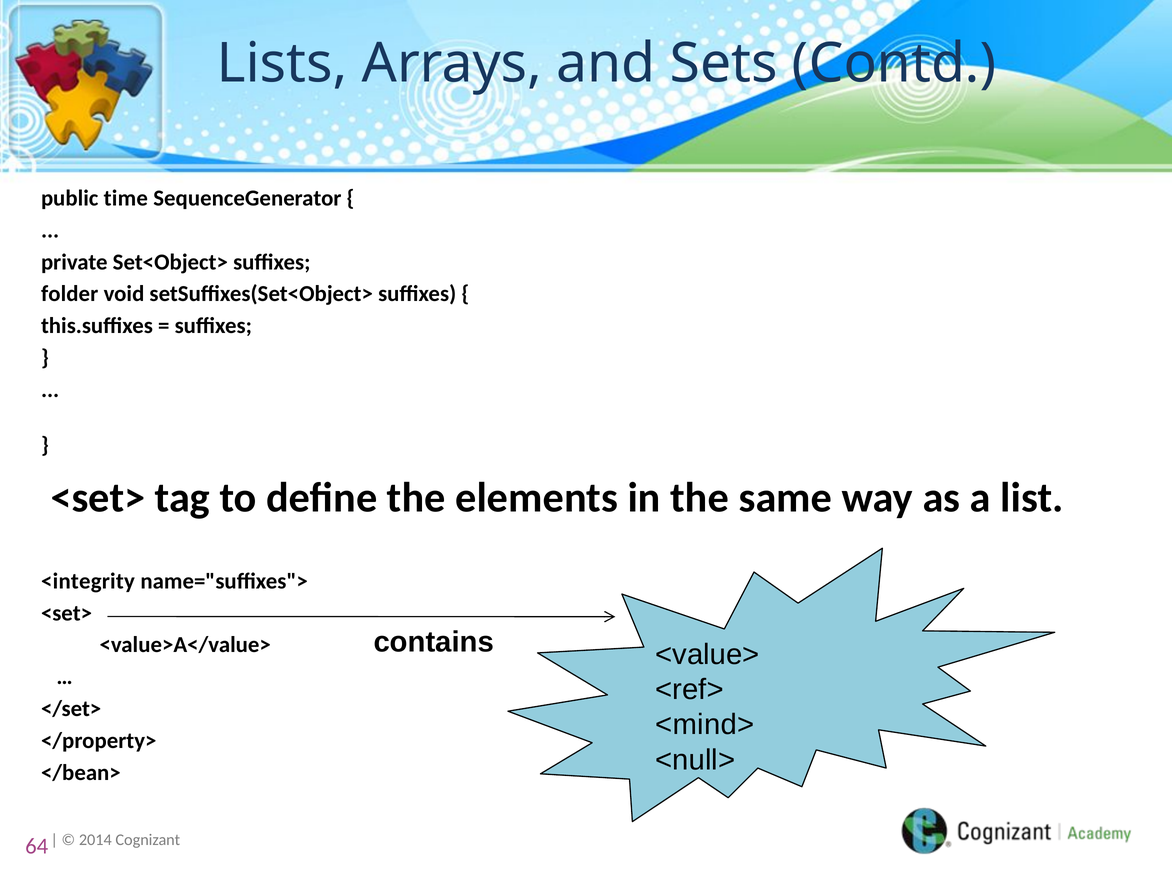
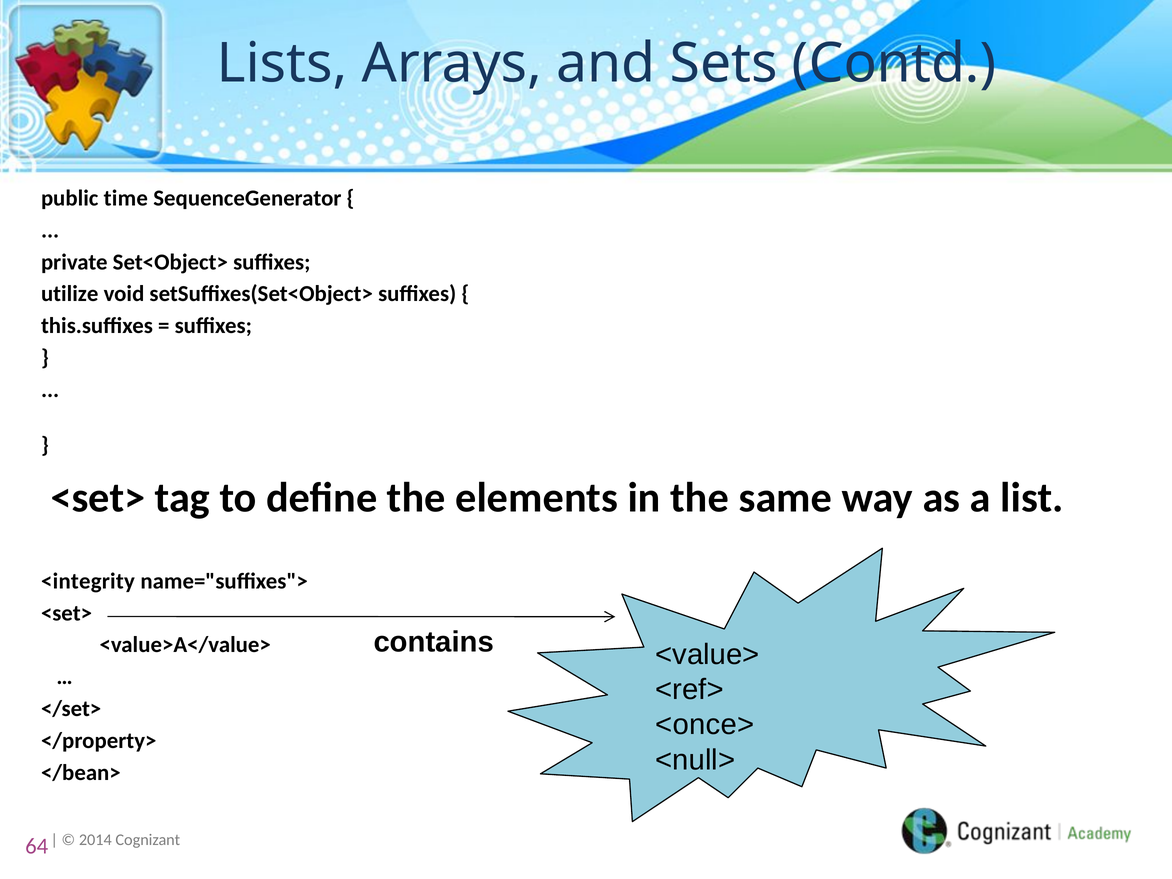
folder: folder -> utilize (70, 294)
<mind>: <mind> -> <once> (705, 725)
